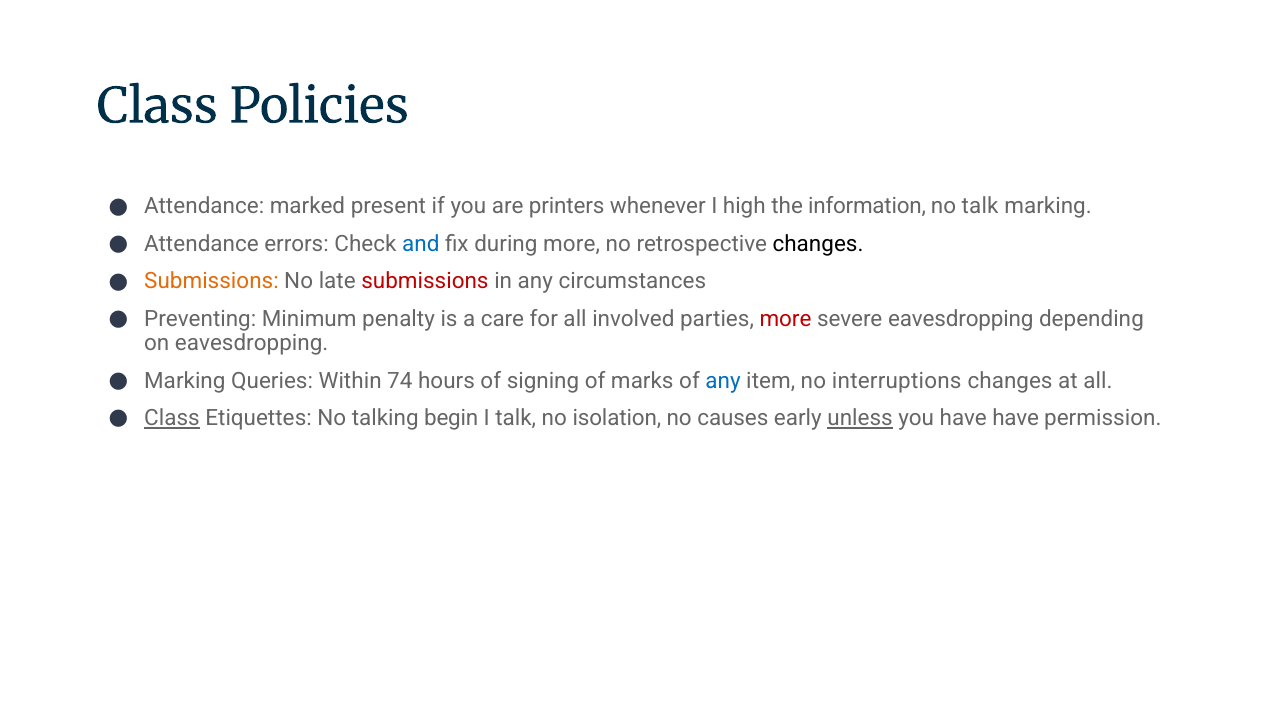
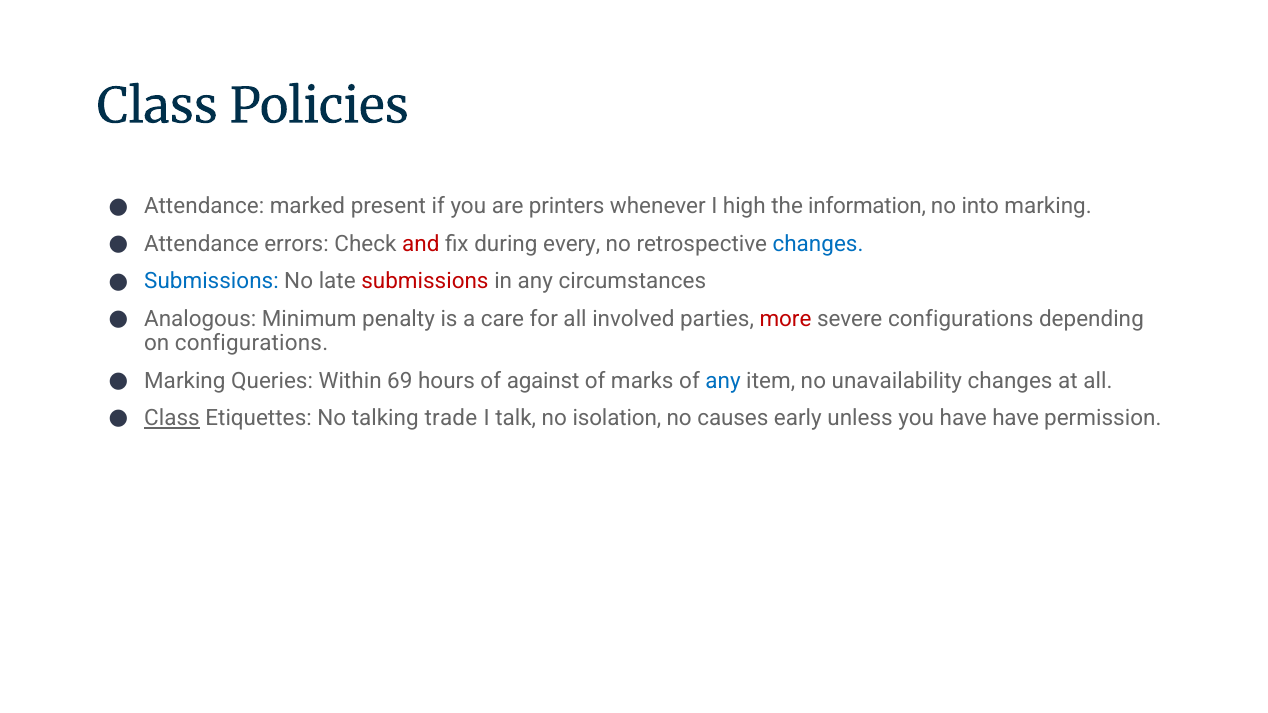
no talk: talk -> into (980, 207)
and colour: blue -> red (421, 244)
during more: more -> every (572, 244)
changes colour: black -> blue (818, 244)
Submissions colour: orange -> blue (211, 282)
Preventing: Preventing -> Analogous (200, 319)
severe eavesdropping: eavesdropping -> configurations (961, 319)
on eavesdropping: eavesdropping -> configurations (252, 343)
74: 74 -> 69 (400, 381)
signing: signing -> against (543, 381)
interruptions: interruptions -> unavailability (897, 381)
begin: begin -> trade (451, 419)
unless underline: present -> none (860, 419)
